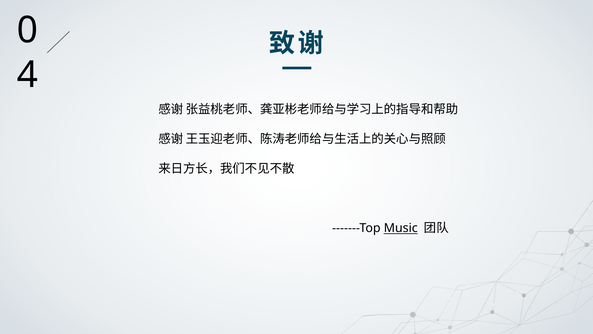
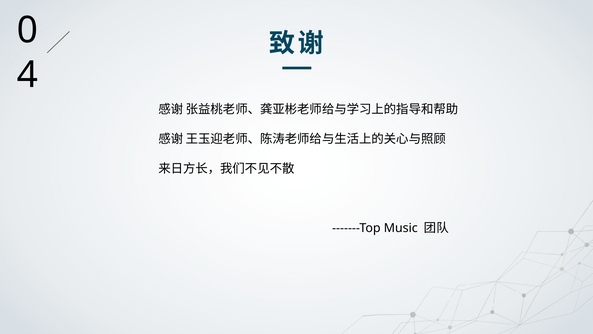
Music underline: present -> none (401, 228)
